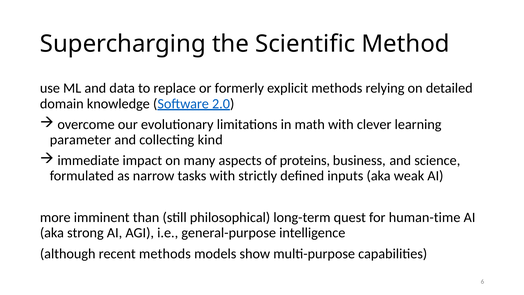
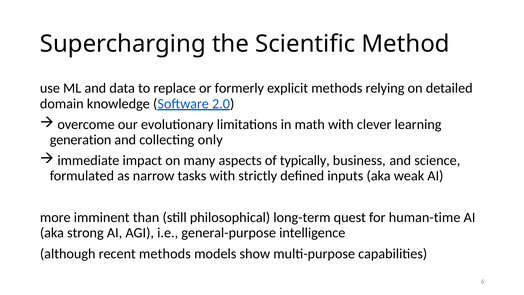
parameter: parameter -> generation (81, 140)
kind: kind -> only (210, 140)
proteins: proteins -> typically (305, 161)
